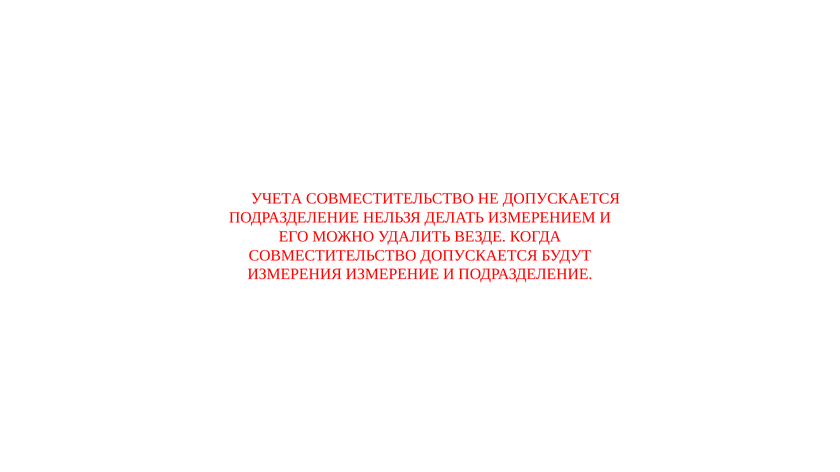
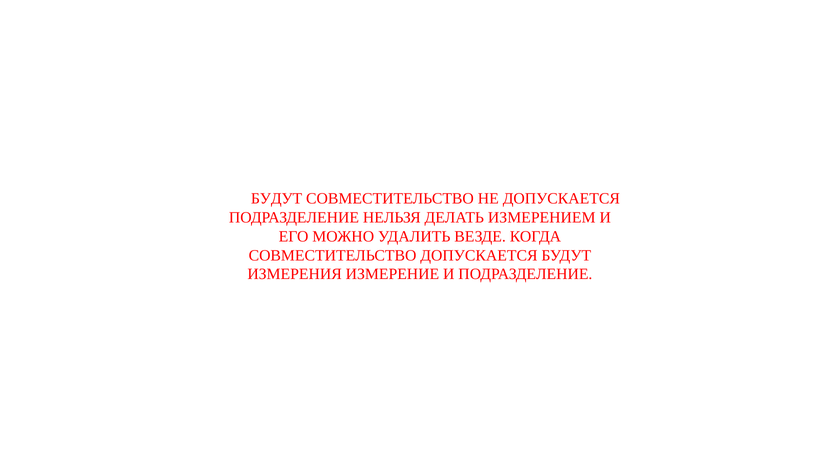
УЧЕТА: УЧЕТА -> БУДУТ (277, 199)
